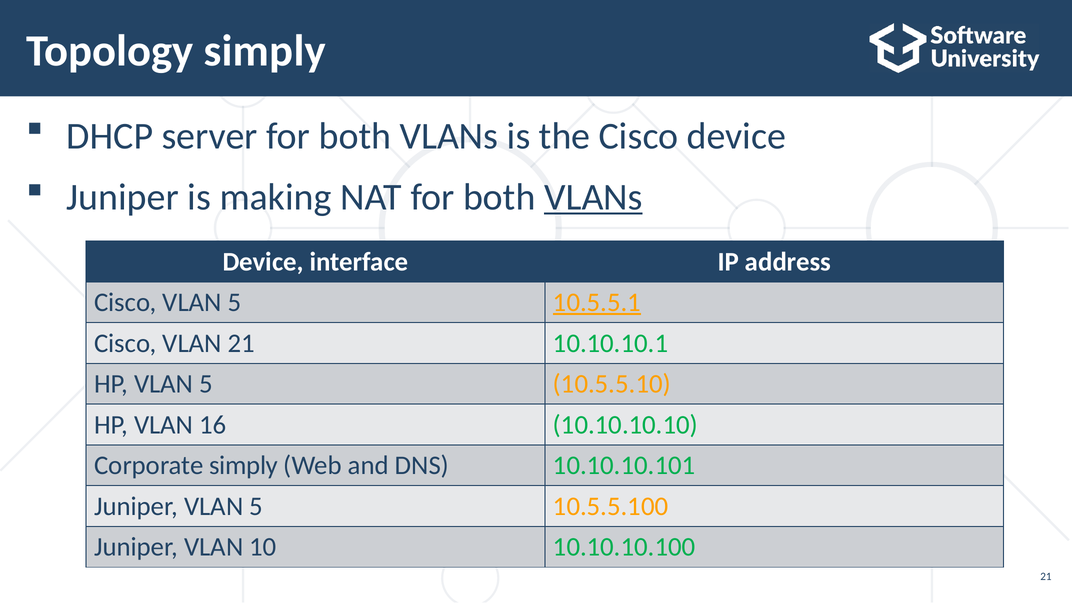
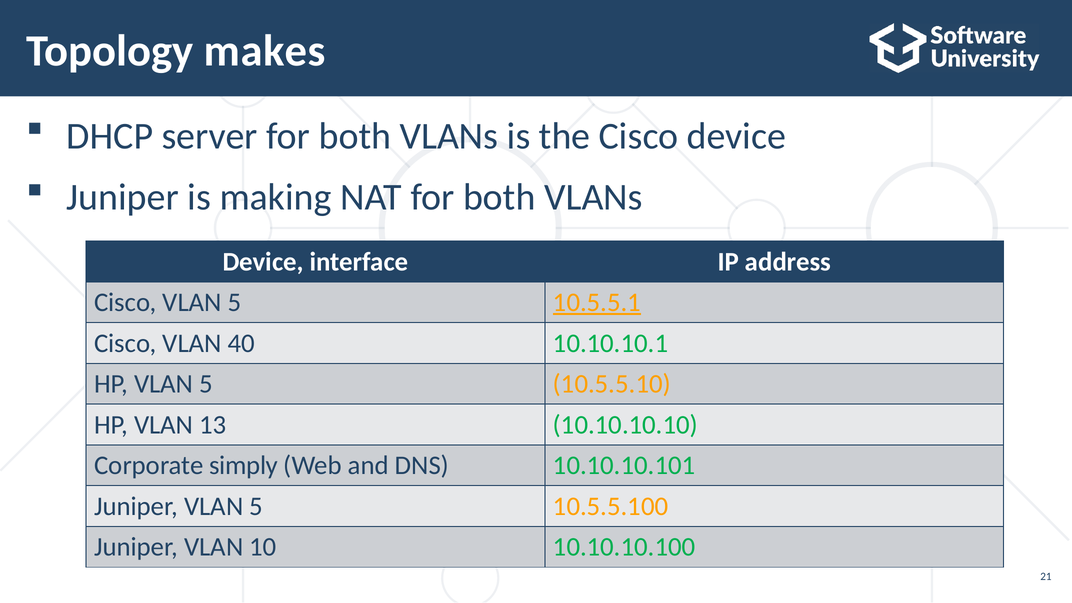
Topology simply: simply -> makes (265, 51)
VLANs underline: present -> none (593, 197)
VLAN 21: 21 -> 40 (241, 343)
16: 16 -> 13 (213, 425)
